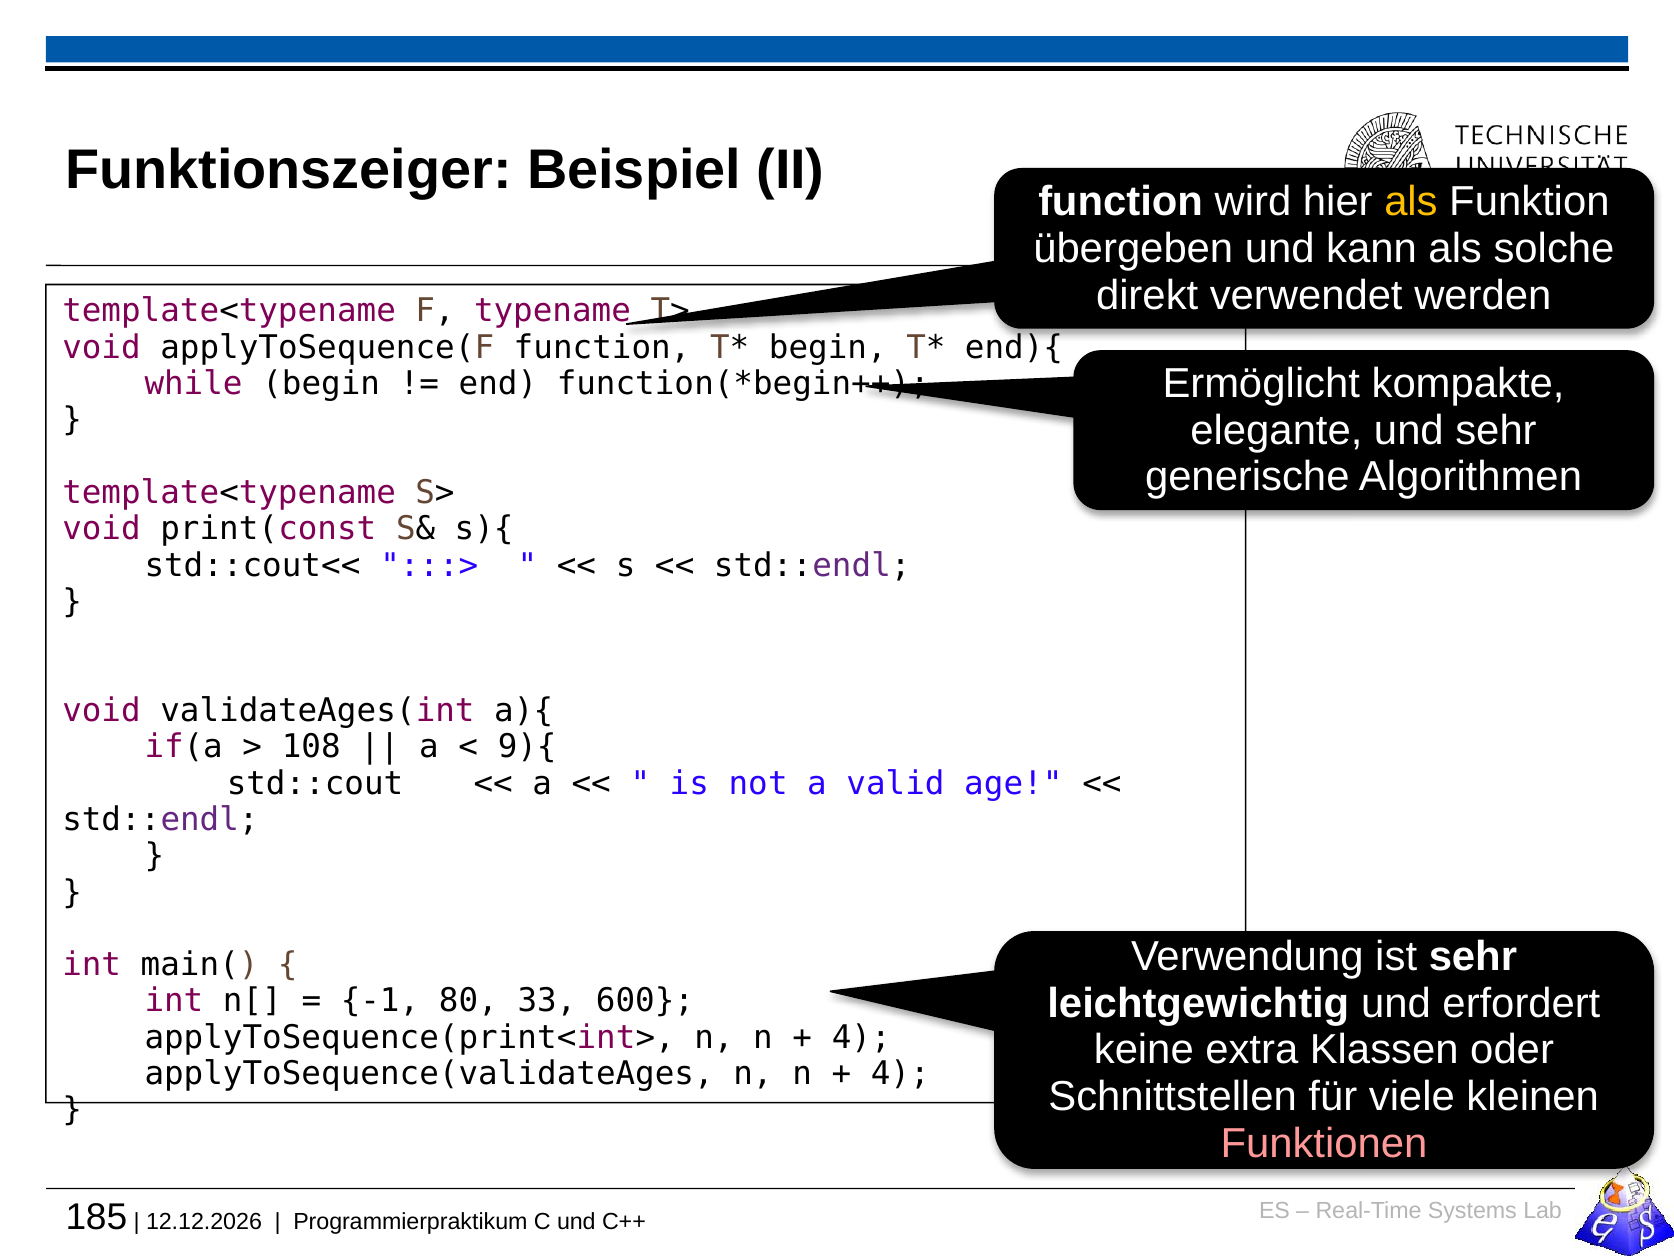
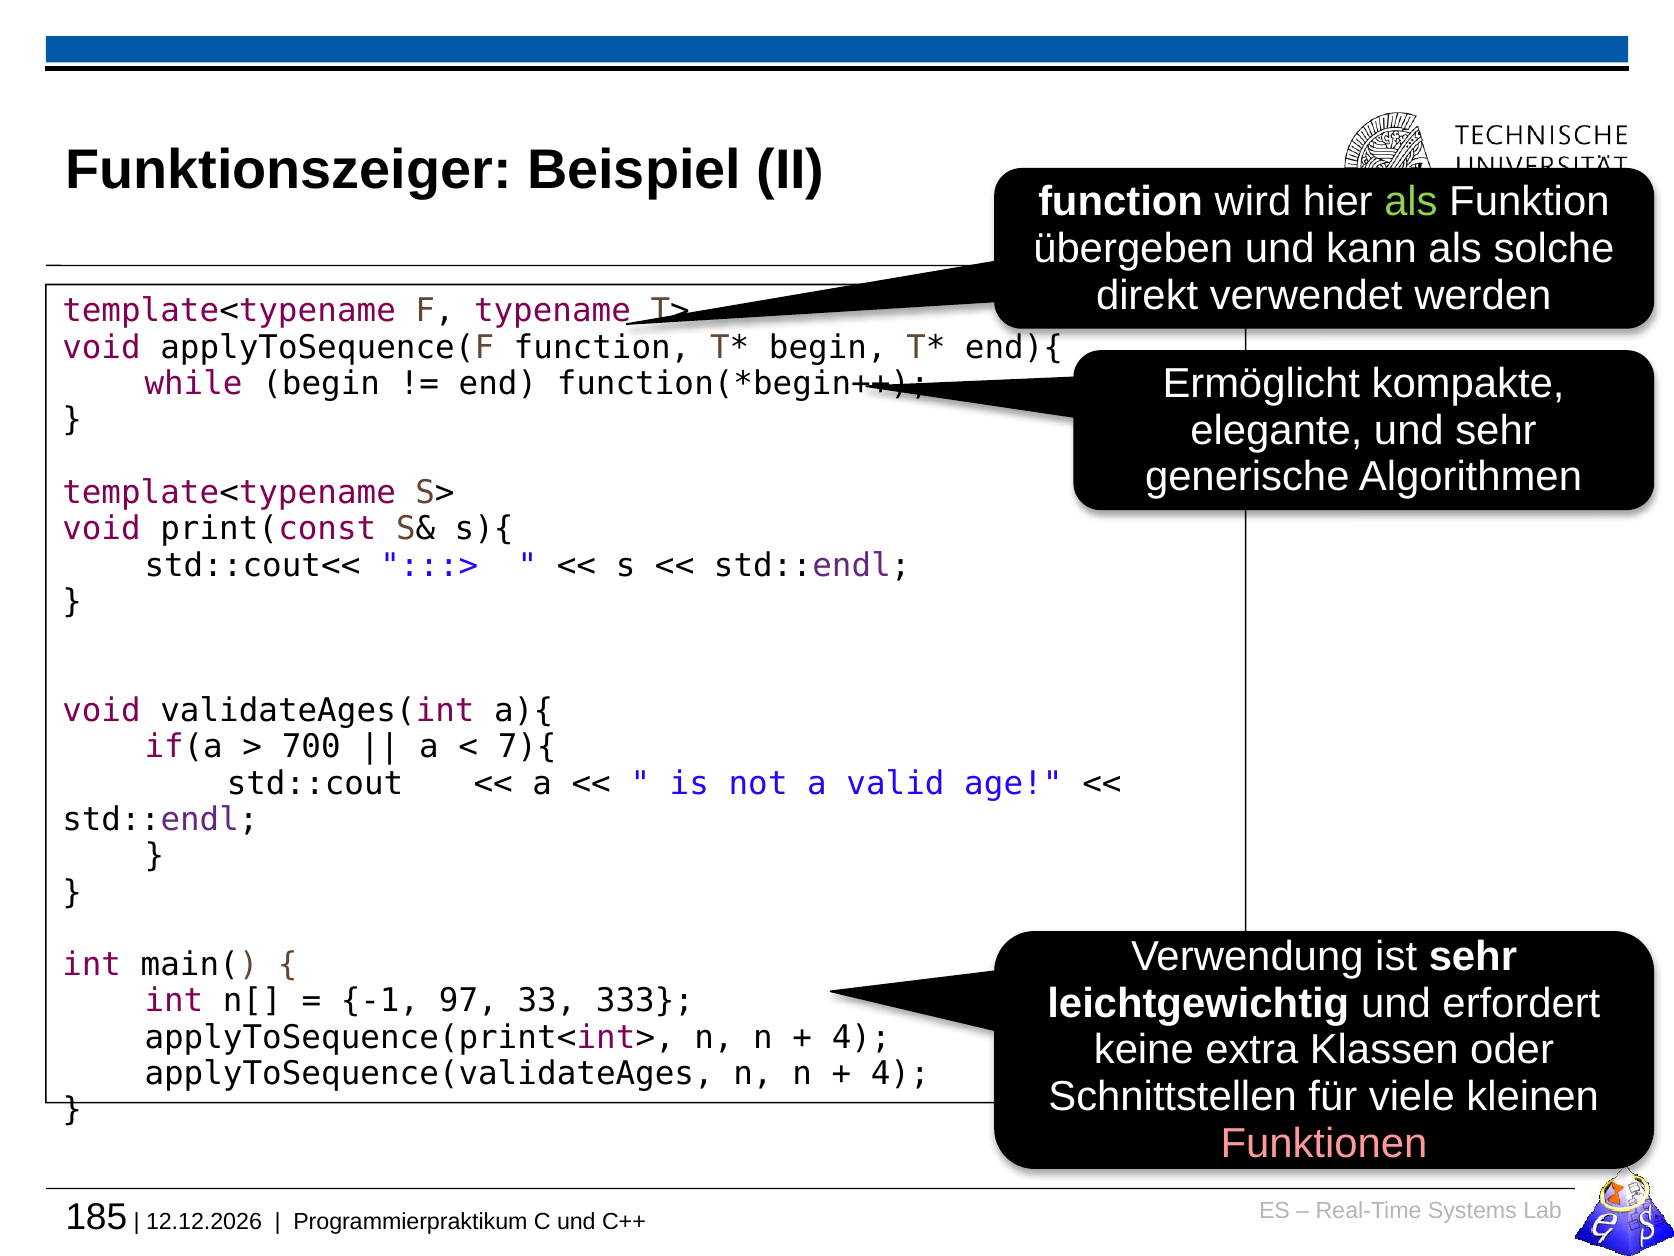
als colour: yellow -> light green (1411, 202)
108: 108 -> 700 (311, 747)
9){: 9){ -> 7){ (527, 747)
80: 80 -> 97 (468, 1001)
600: 600 -> 333 (645, 1001)
